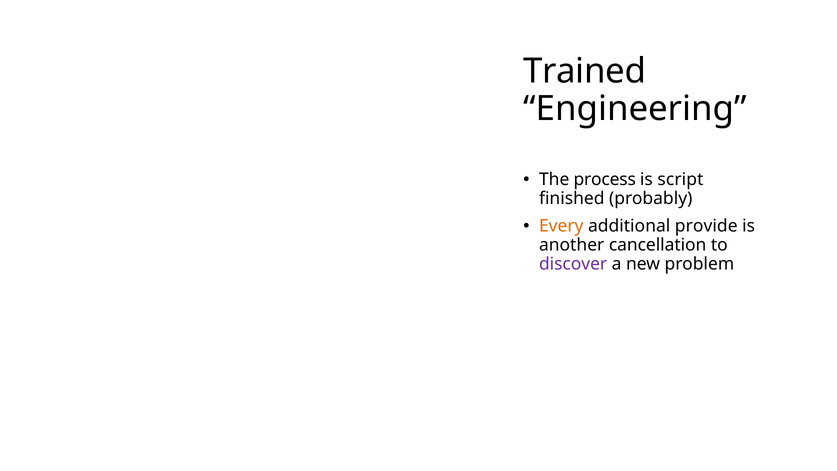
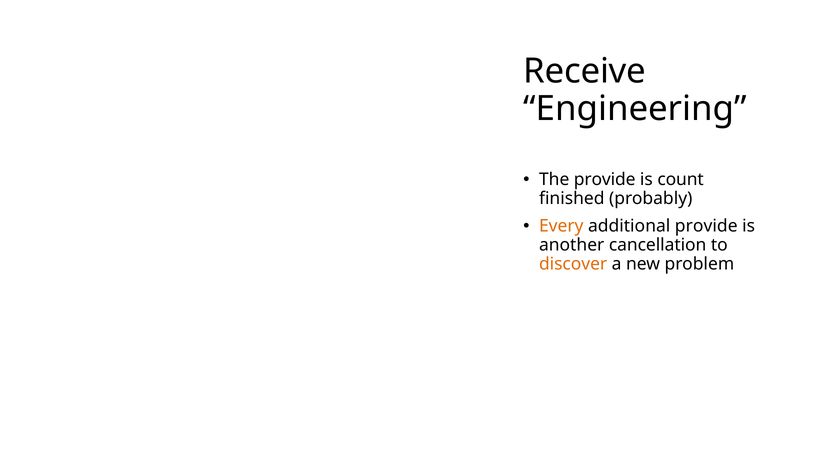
Trained: Trained -> Receive (585, 71)
The process: process -> provide (605, 180)
script: script -> count (681, 180)
discover colour: purple -> orange (573, 264)
